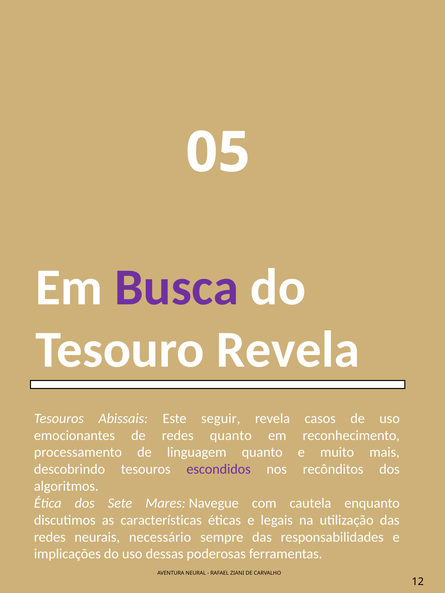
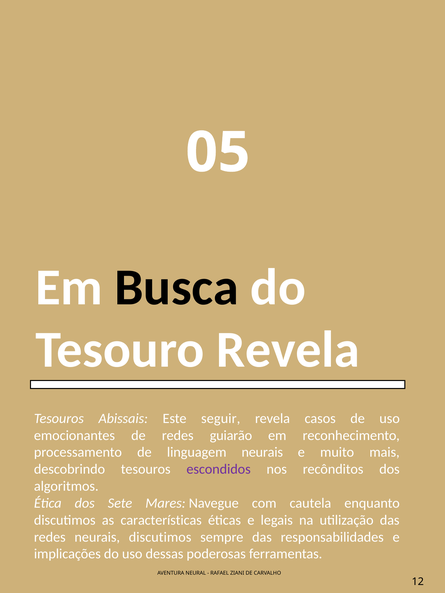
Busca colour: purple -> black (177, 288)
redes quanto: quanto -> guiarão (231, 436)
linguagem quanto: quanto -> neurais (262, 453)
neurais necessário: necessário -> discutimos (160, 537)
